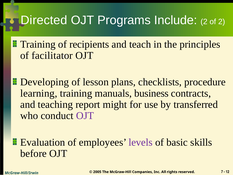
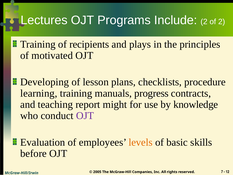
Directed: Directed -> Lectures (44, 20)
teach: teach -> plays (140, 44)
facilitator: facilitator -> motivated (52, 55)
business: business -> progress (151, 93)
transferred: transferred -> knowledge (196, 104)
levels colour: purple -> orange (141, 142)
